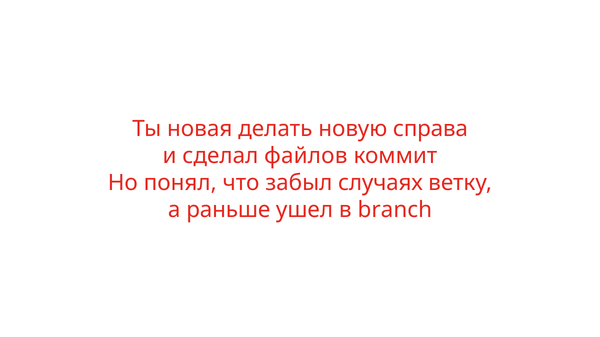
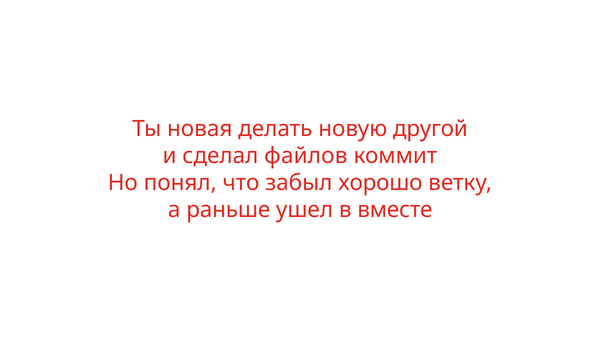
справа: справа -> другой (430, 129)
случаях: случаях -> хорошо (380, 183)
branch: branch -> вместе (395, 210)
